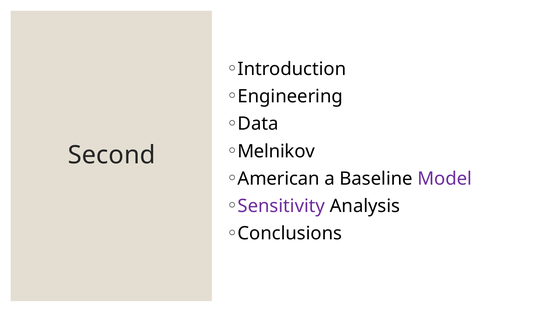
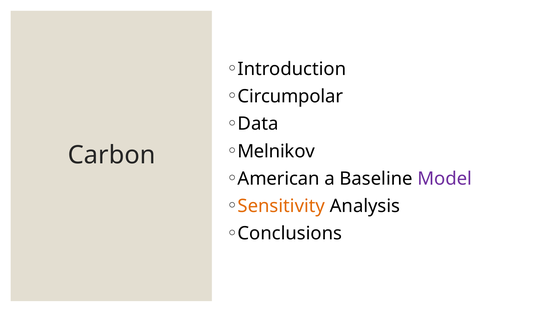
Engineering: Engineering -> Circumpolar (290, 97)
Second: Second -> Carbon (112, 155)
Sensitivity colour: purple -> orange (281, 206)
